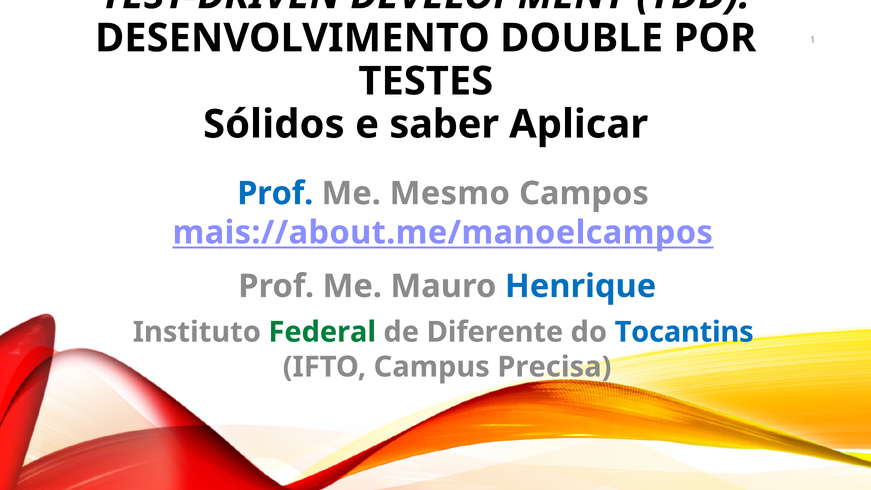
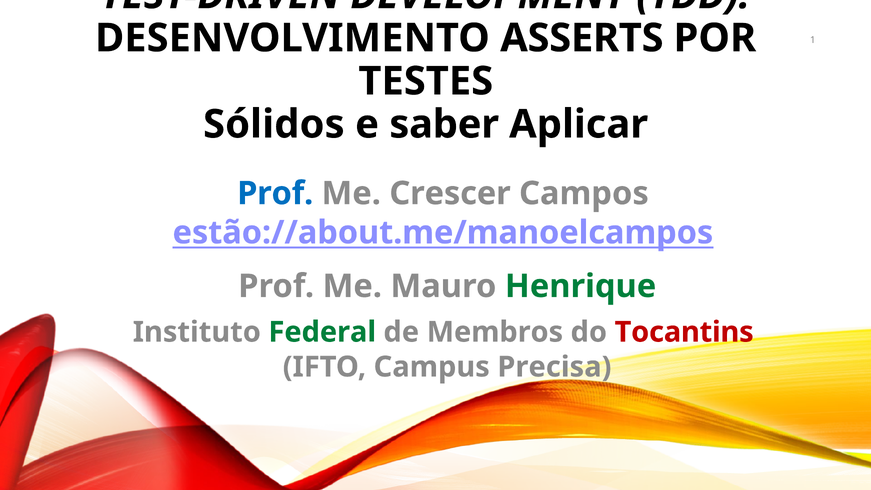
DOUBLE: DOUBLE -> ASSERTS (582, 38)
Mesmo: Mesmo -> Crescer (450, 193)
mais://about.me/manoelcampos: mais://about.me/manoelcampos -> estão://about.me/manoelcampos (443, 233)
Henrique colour: blue -> green (581, 286)
Diferente: Diferente -> Membros (495, 332)
Tocantins colour: blue -> red (684, 332)
